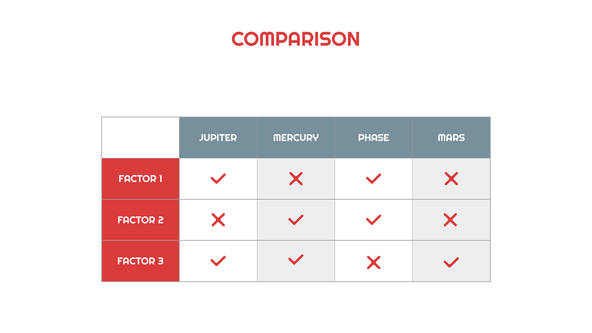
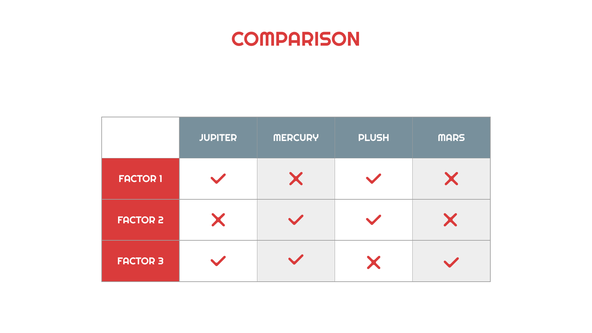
PHASE: PHASE -> PLUSH (374, 138)
